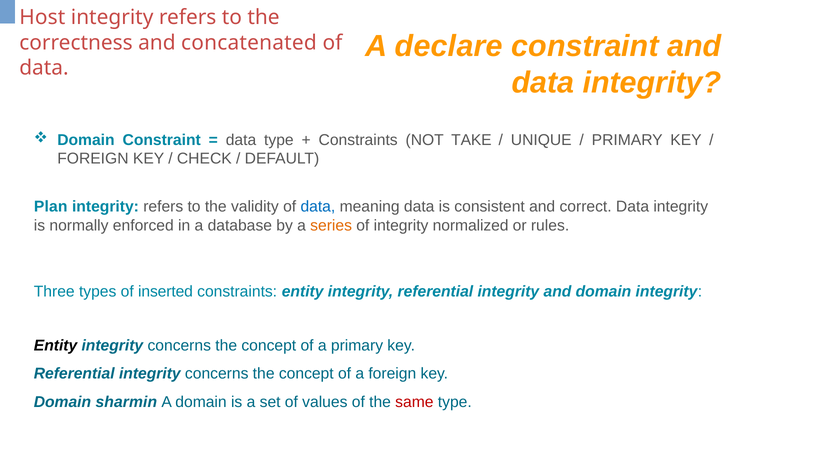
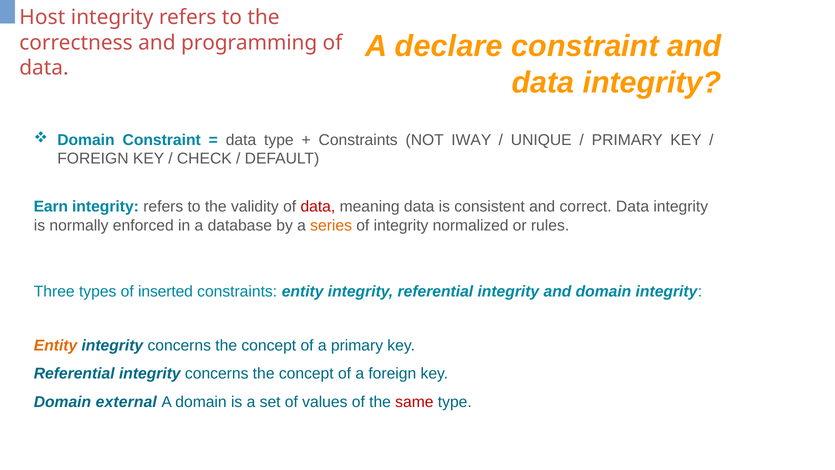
concatenated: concatenated -> programming (249, 43)
TAKE: TAKE -> IWAY (471, 140)
Plan: Plan -> Earn (51, 207)
data colour: blue -> red (318, 207)
Entity colour: black -> orange (56, 345)
sharmin: sharmin -> external (126, 402)
